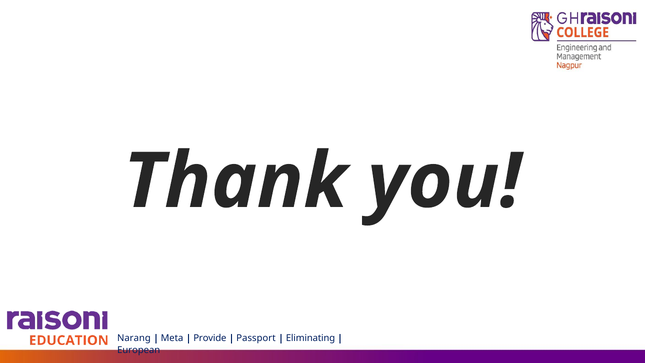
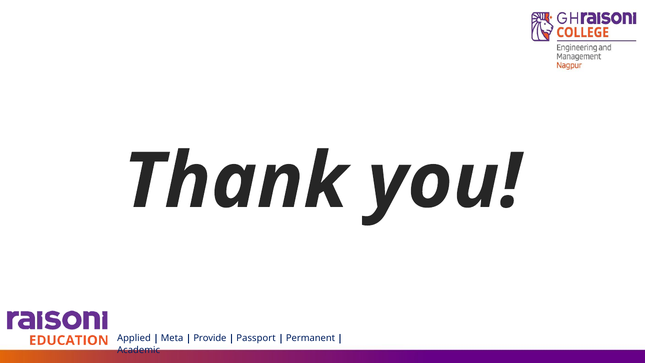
Narang: Narang -> Applied (134, 338)
Eliminating: Eliminating -> Permanent (311, 338)
European: European -> Academic (139, 350)
